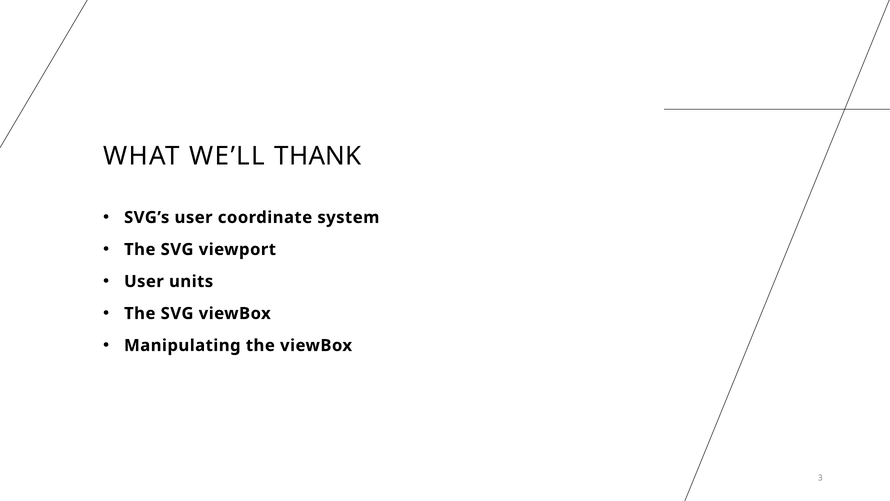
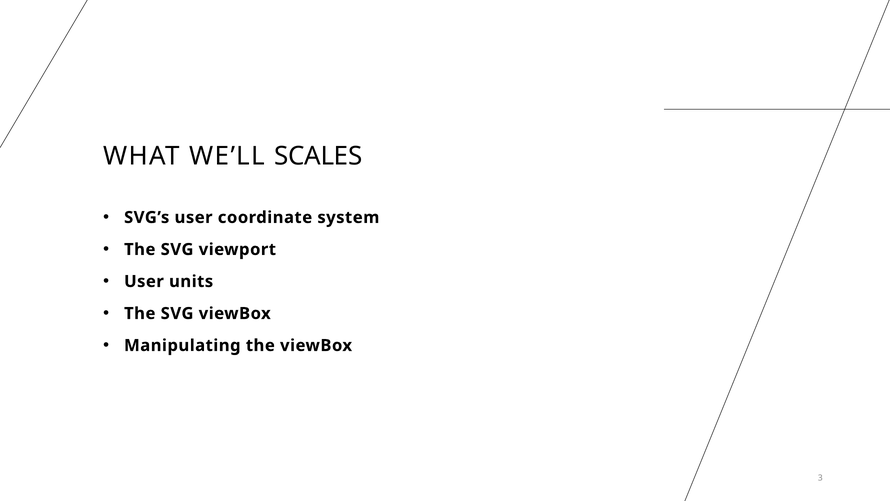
THANK: THANK -> SCALES (318, 156)
